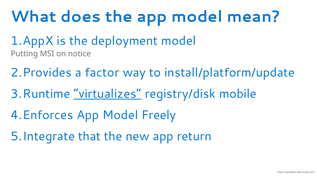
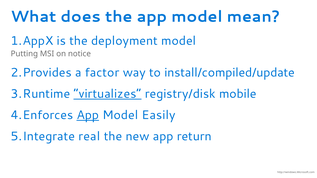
install/platform/update: install/platform/update -> install/compiled/update (230, 73)
App underline: none -> present (88, 115)
Freely: Freely -> Easily (159, 115)
that: that -> real (89, 137)
